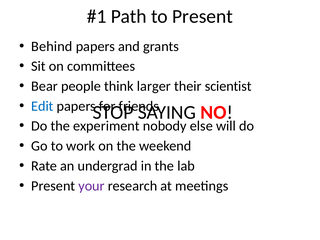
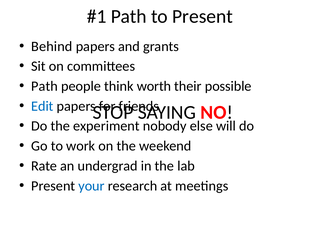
Bear: Bear -> Path (45, 86)
larger: larger -> worth (154, 86)
scientist: scientist -> possible (228, 86)
your colour: purple -> blue (91, 186)
